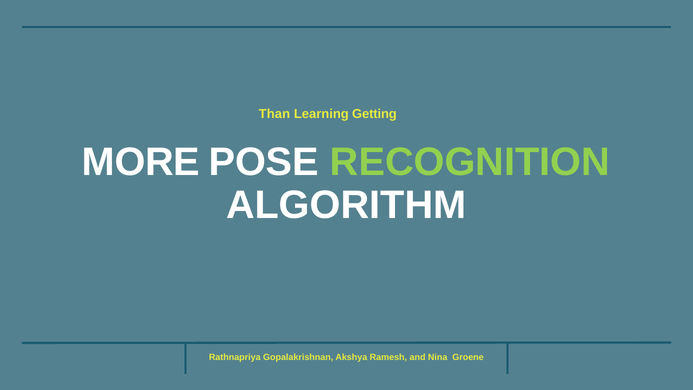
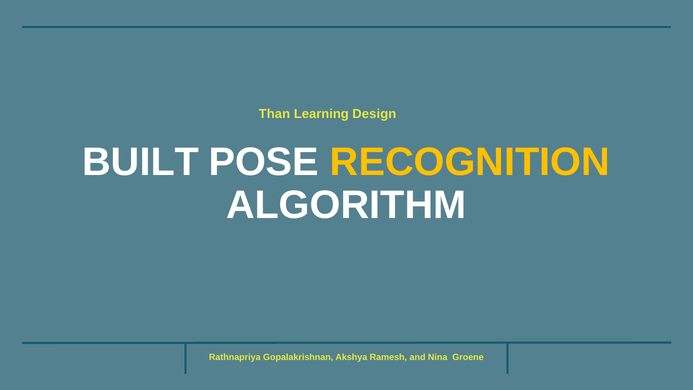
Getting: Getting -> Design (374, 114)
MORE: MORE -> BUILT (141, 162)
RECOGNITION colour: light green -> yellow (470, 162)
